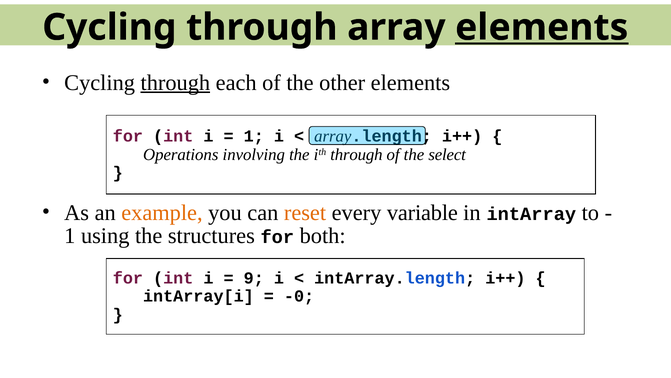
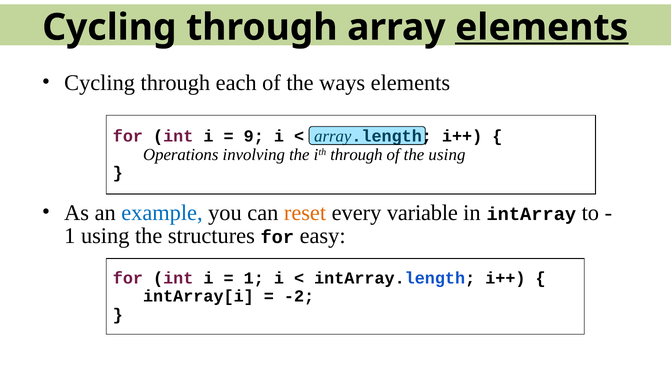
through underline: present -> none (175, 83)
other: other -> ways (342, 83)
1: 1 -> 9 (254, 136)
the select: select -> using (447, 154)
example colour: orange -> blue (162, 213)
both: both -> easy (323, 235)
9: 9 -> 1 (254, 278)
-0: -0 -> -2 (299, 296)
